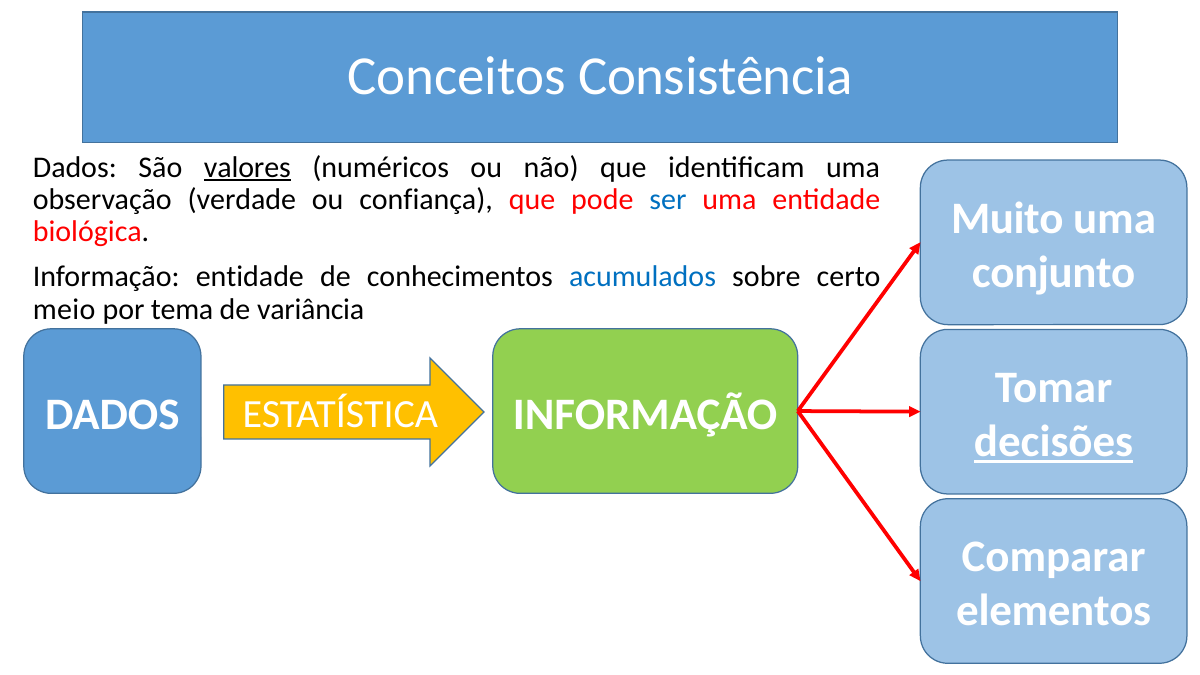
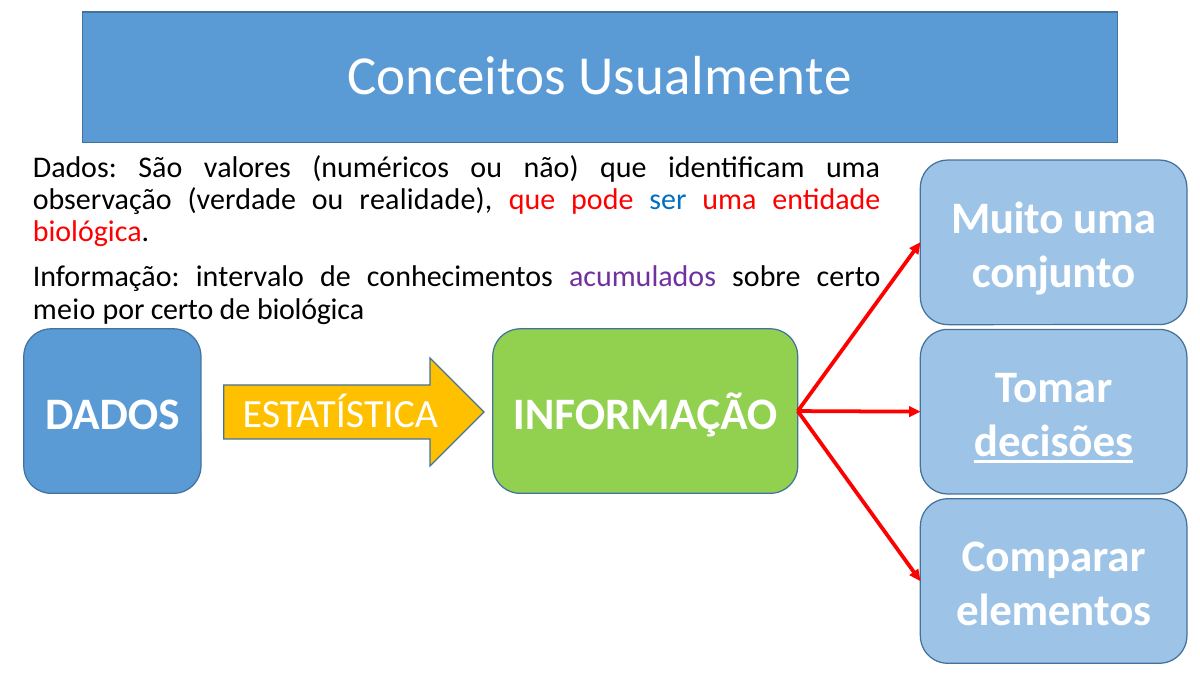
Consistência: Consistência -> Usualmente (715, 77)
valores underline: present -> none (247, 167)
confiança: confiança -> realidade (426, 200)
Informação entidade: entidade -> intervalo (250, 277)
acumulados colour: blue -> purple (643, 277)
por tema: tema -> certo (182, 309)
de variância: variância -> biológica (311, 309)
